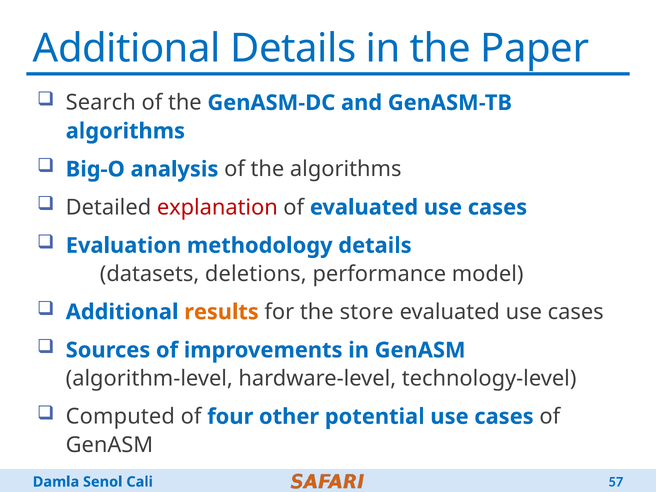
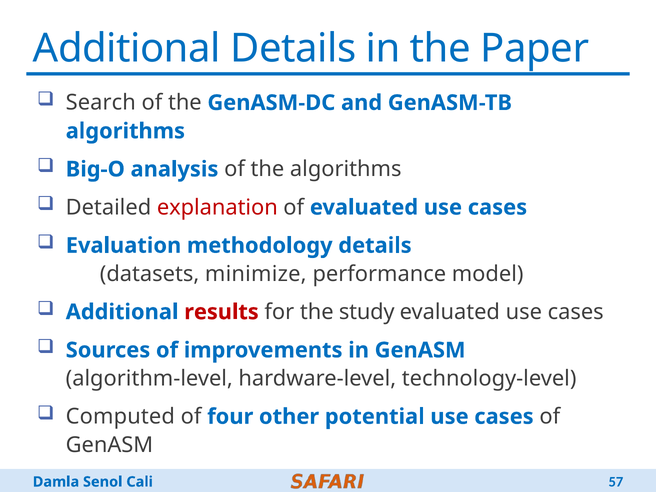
deletions: deletions -> minimize (256, 274)
results colour: orange -> red (221, 312)
store: store -> study (367, 312)
